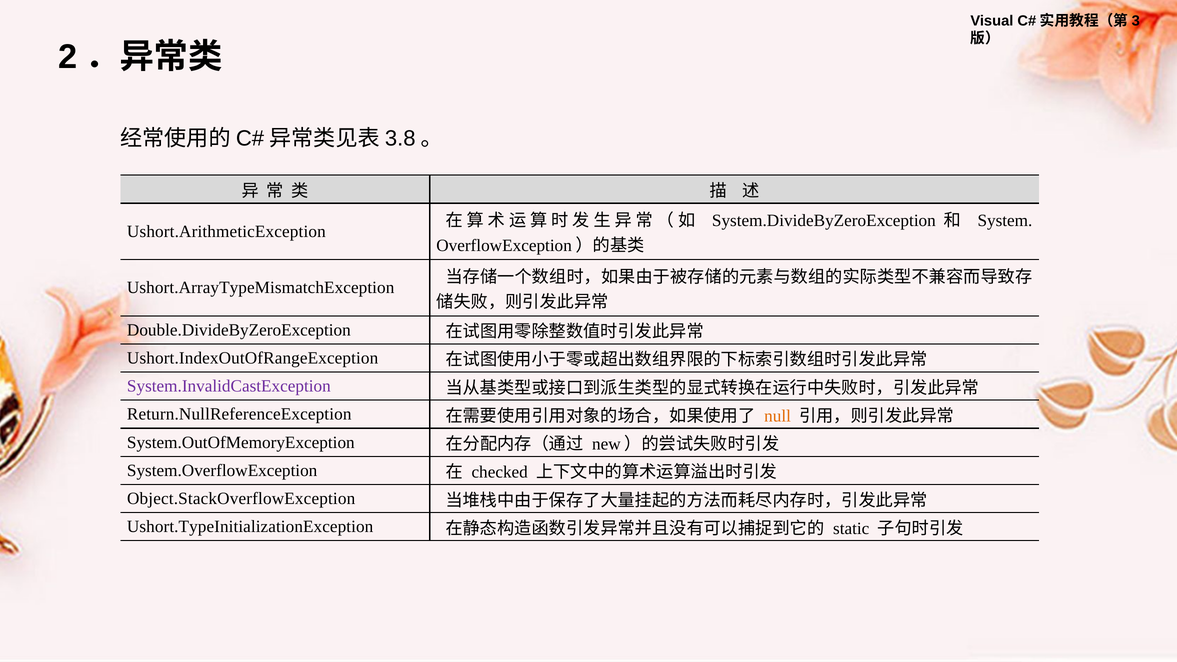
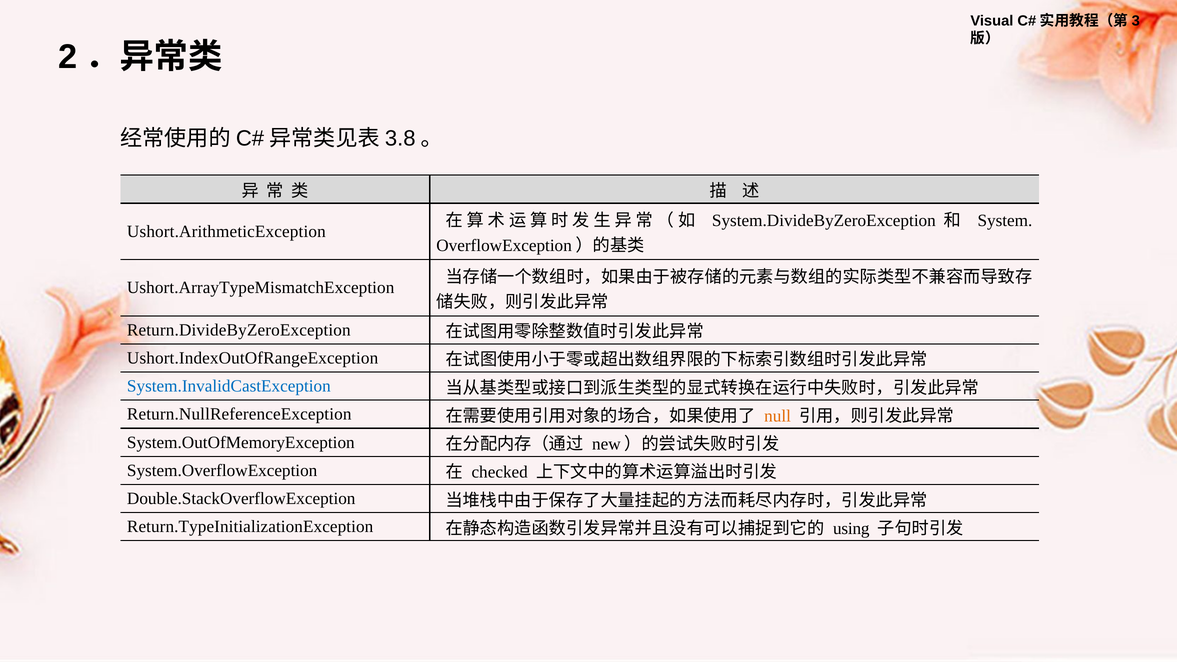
Double.DivideByZeroException: Double.DivideByZeroException -> Return.DivideByZeroException (239, 330)
System.InvalidCastException colour: purple -> blue (229, 386)
Object.StackOverflowException: Object.StackOverflowException -> Double.StackOverflowException (241, 499)
Ushort.TypeInitializationException: Ushort.TypeInitializationException -> Return.TypeInitializationException (250, 527)
static: static -> using (851, 528)
